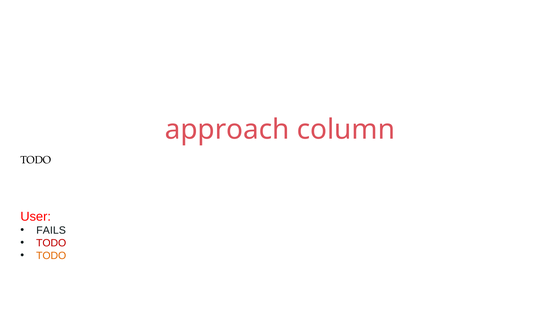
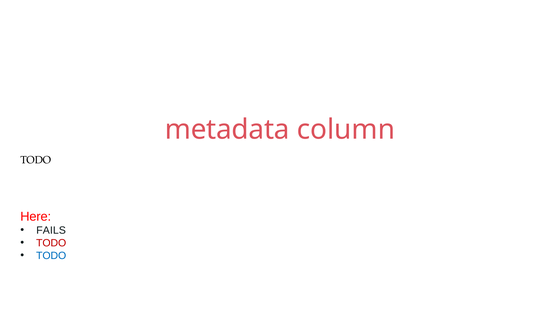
approach: approach -> metadata (227, 130)
User: User -> Here (36, 217)
TODO colour: orange -> blue (51, 256)
